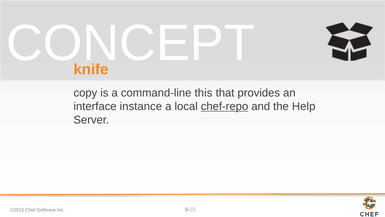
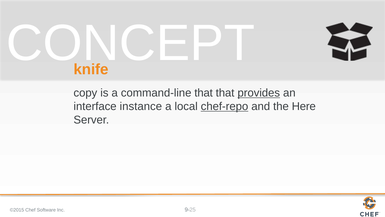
command-line this: this -> that (204, 93)
provides underline: none -> present (259, 93)
Help: Help -> Here (304, 106)
